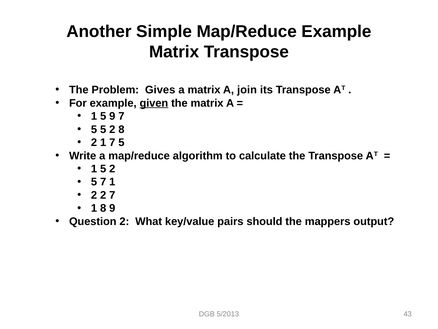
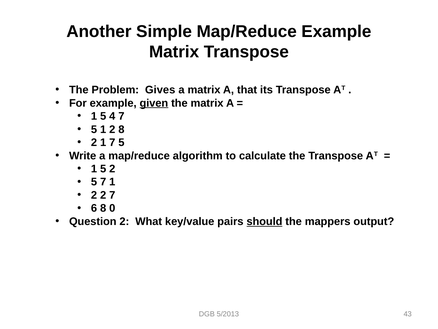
join: join -> that (247, 90)
5 9: 9 -> 4 (112, 116)
5 5: 5 -> 1 (103, 129)
1: 1 -> 6 (94, 208)
8 9: 9 -> 0 (112, 208)
should underline: none -> present (264, 221)
